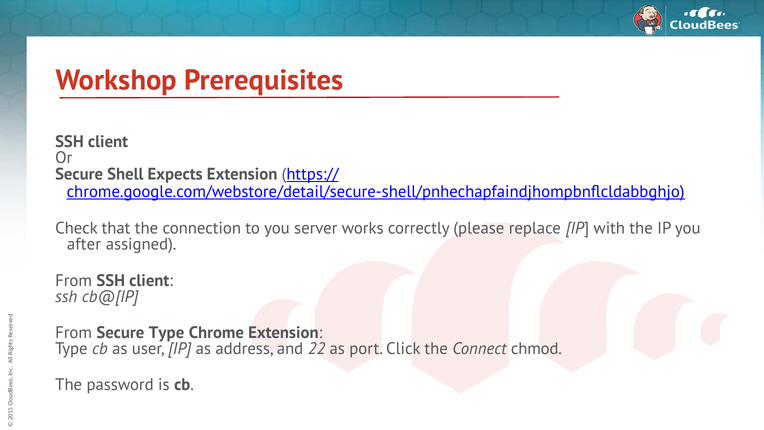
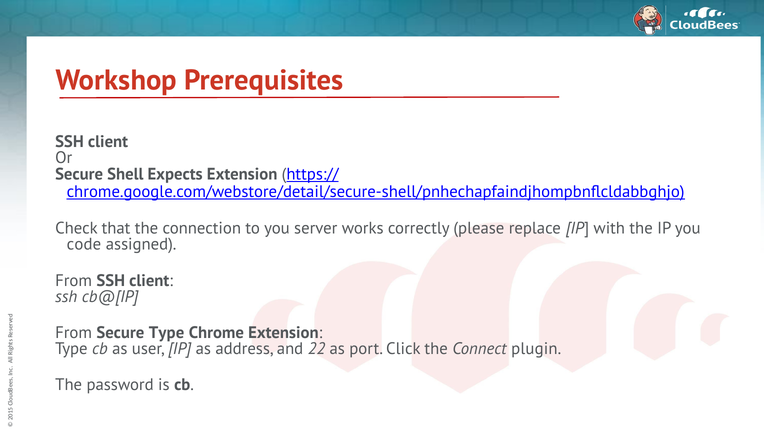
after: after -> code (84, 244)
chmod: chmod -> plugin (536, 349)
